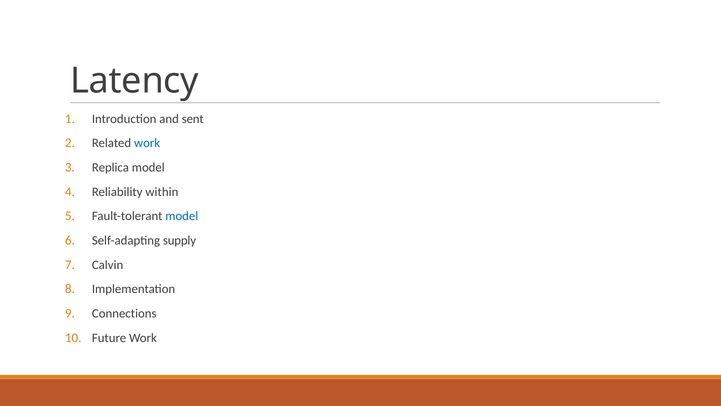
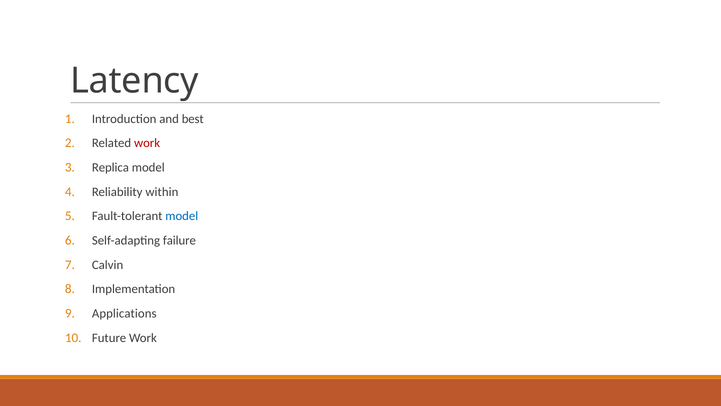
sent: sent -> best (193, 119)
work colour: blue -> red (147, 143)
supply: supply -> failure (179, 240)
Connections: Connections -> Applications (124, 313)
